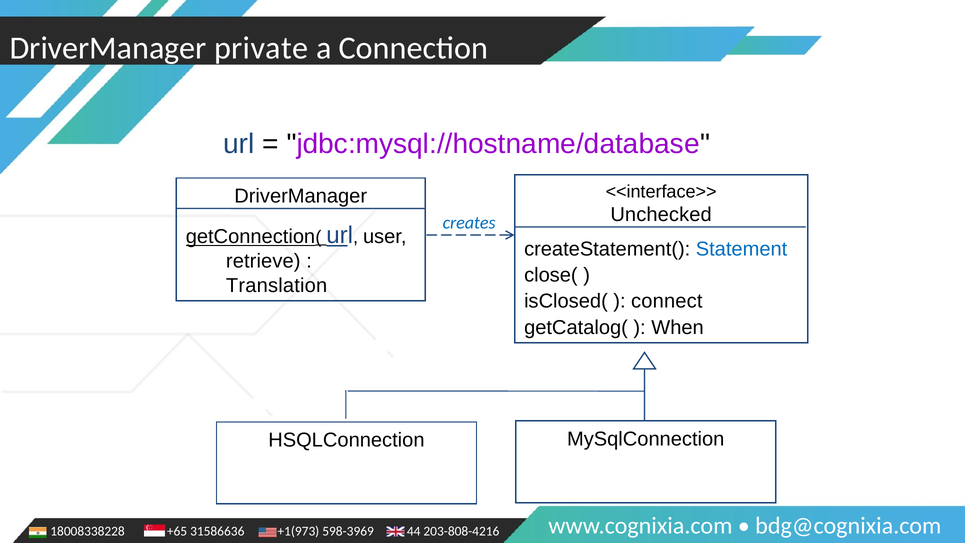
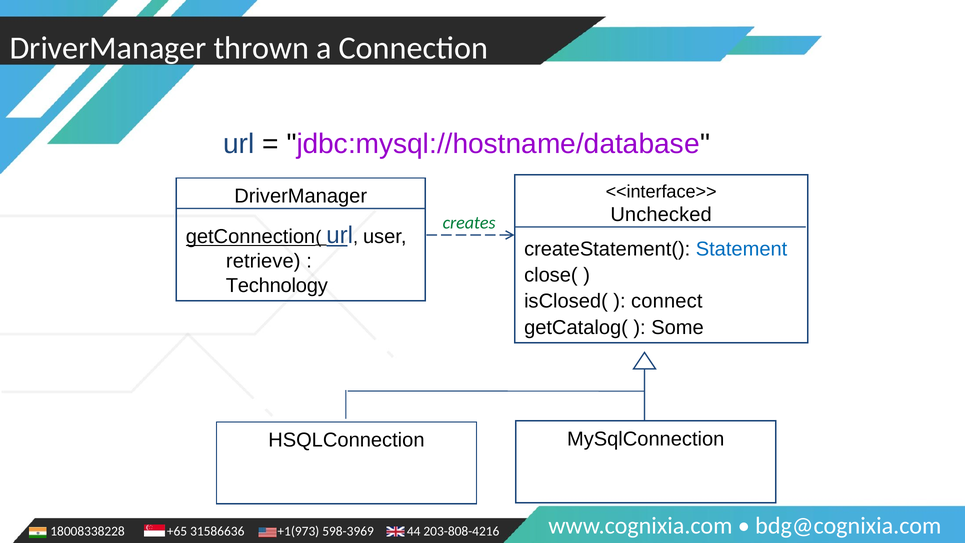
private: private -> thrown (261, 48)
creates colour: blue -> green (469, 223)
Translation: Translation -> Technology (277, 285)
When: When -> Some (678, 327)
